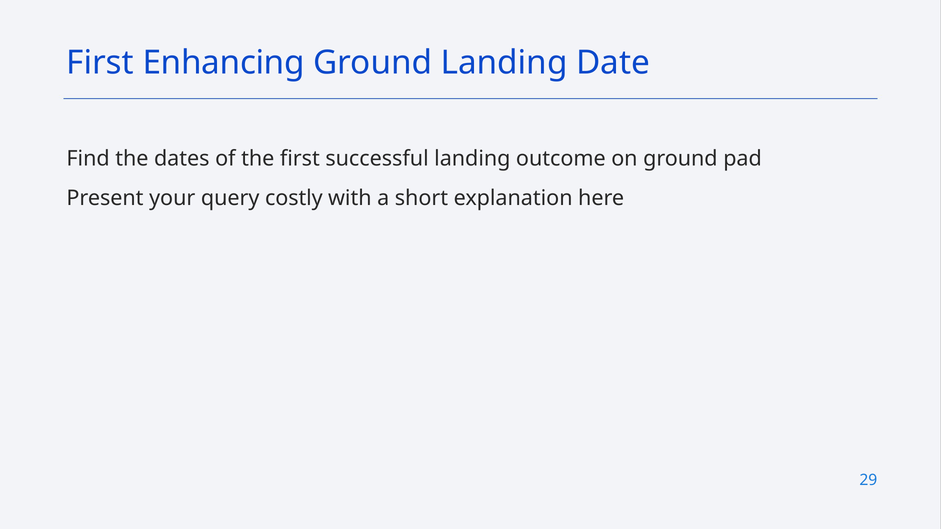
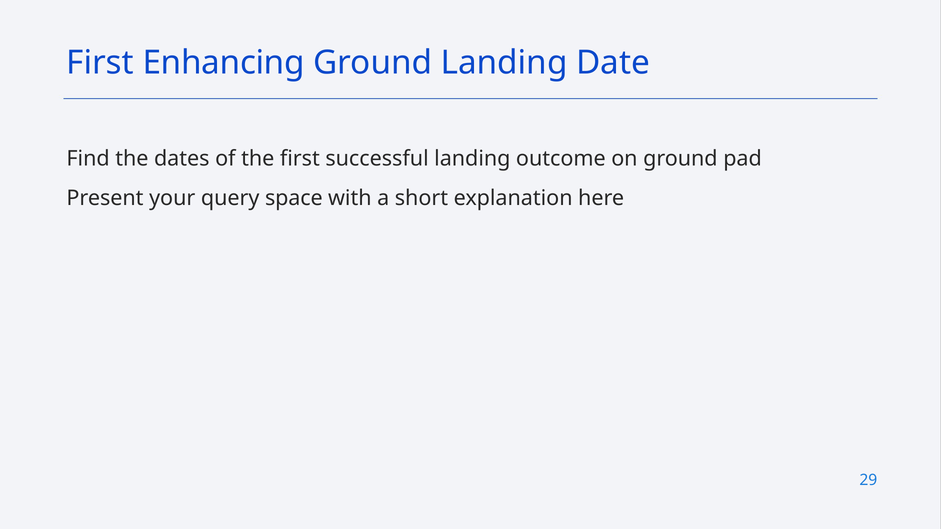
costly: costly -> space (294, 198)
